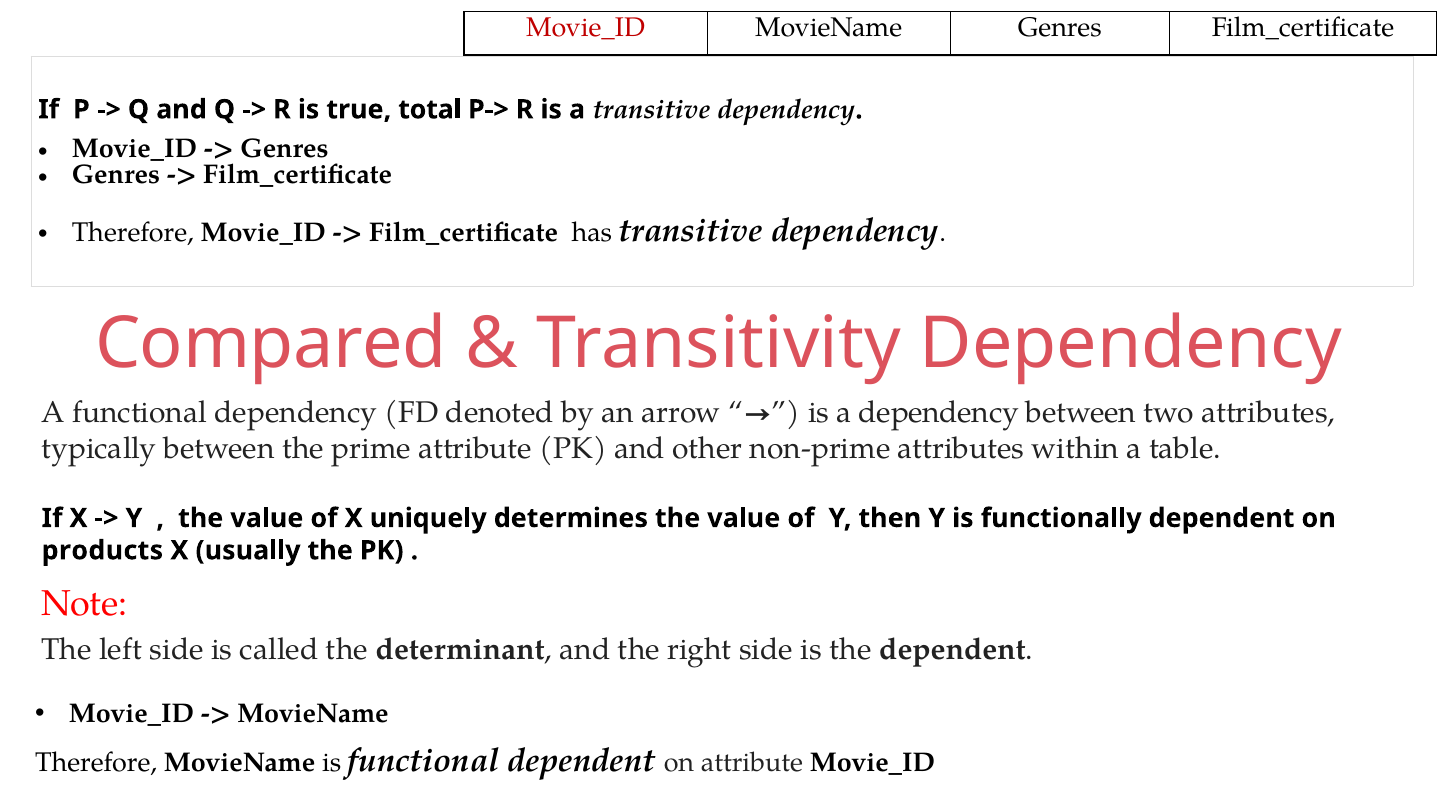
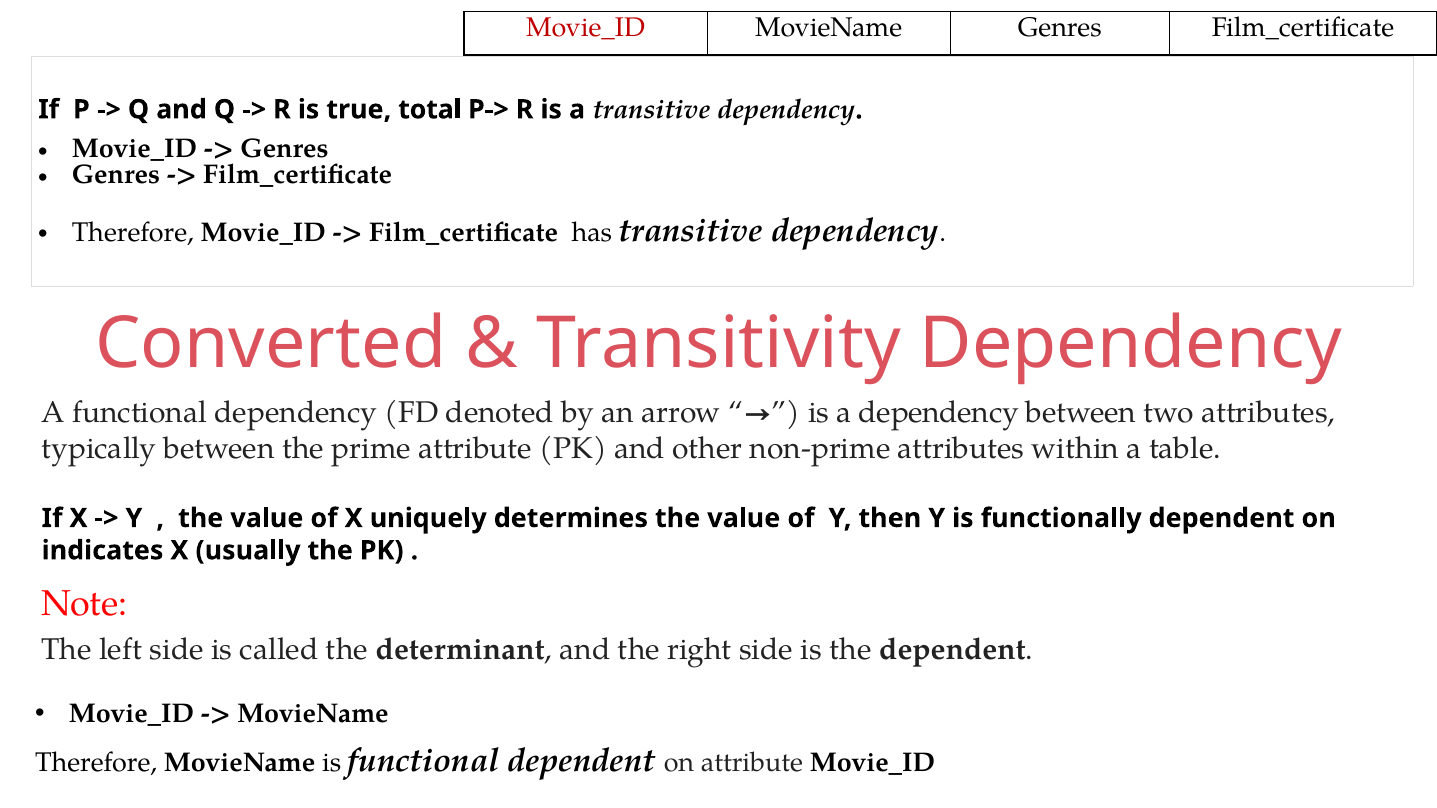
Compared: Compared -> Converted (271, 344)
products: products -> indicates (103, 551)
